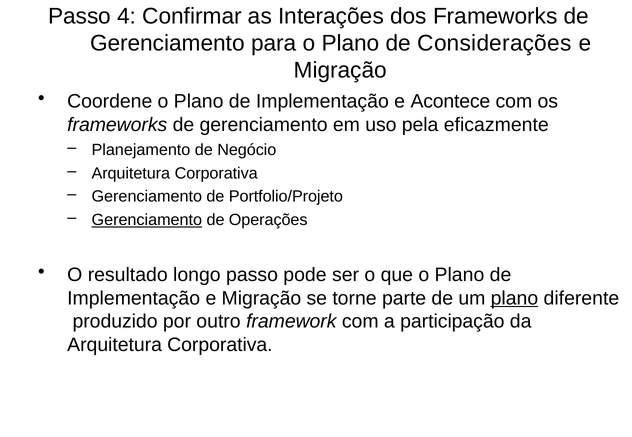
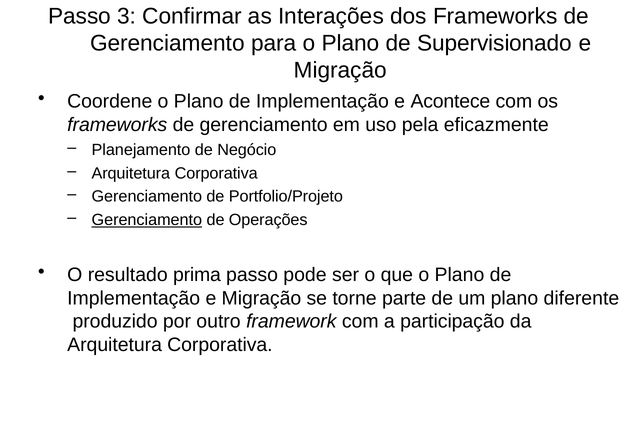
4: 4 -> 3 (127, 16)
Considerações: Considerações -> Supervisionado (495, 44)
longo: longo -> prima (197, 275)
plano underline: present -> none (514, 299)
